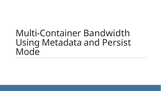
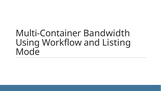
Metadata: Metadata -> Workflow (62, 42)
Persist: Persist -> Listing (117, 42)
